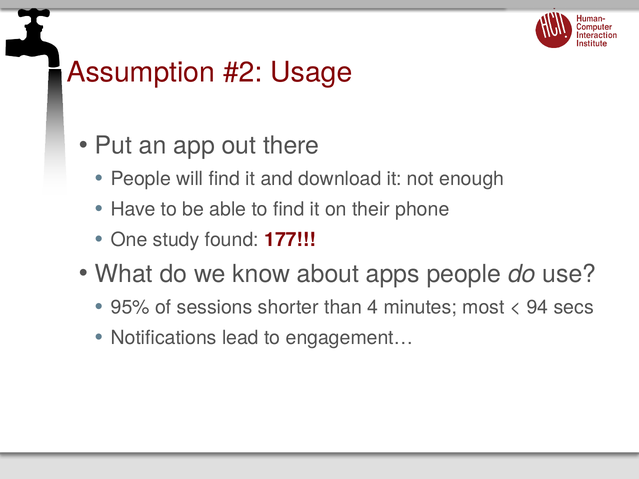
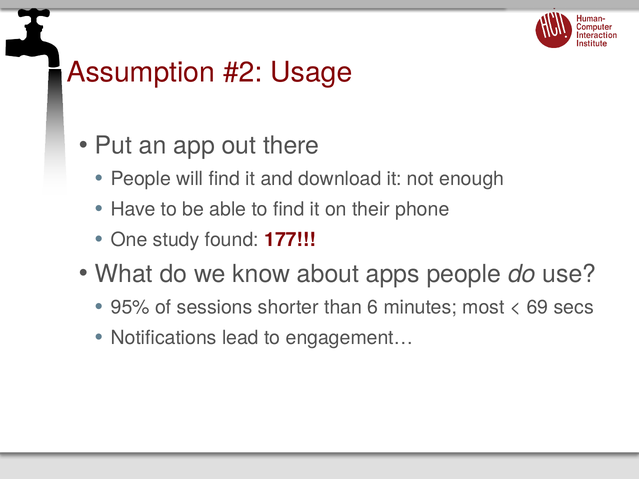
4: 4 -> 6 (373, 308)
94: 94 -> 69 (538, 308)
